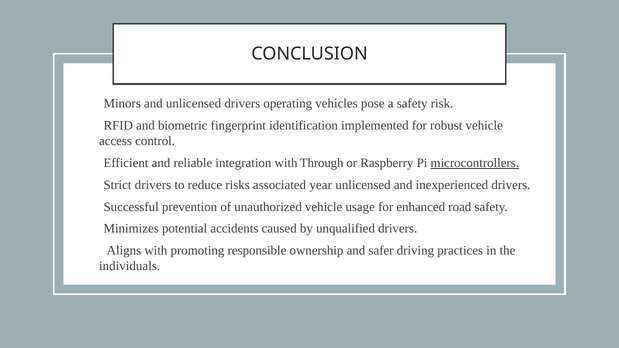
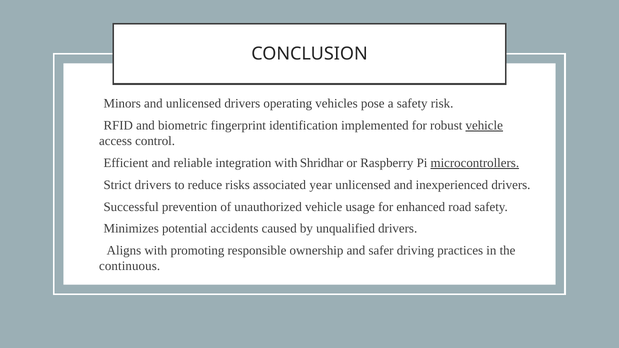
vehicle underline: none -> present (484, 126)
Through: Through -> Shridhar (322, 163)
individuals: individuals -> continuous (130, 266)
